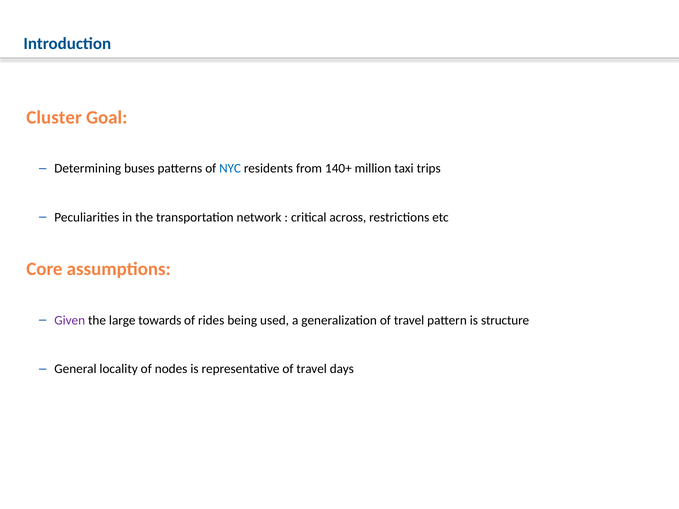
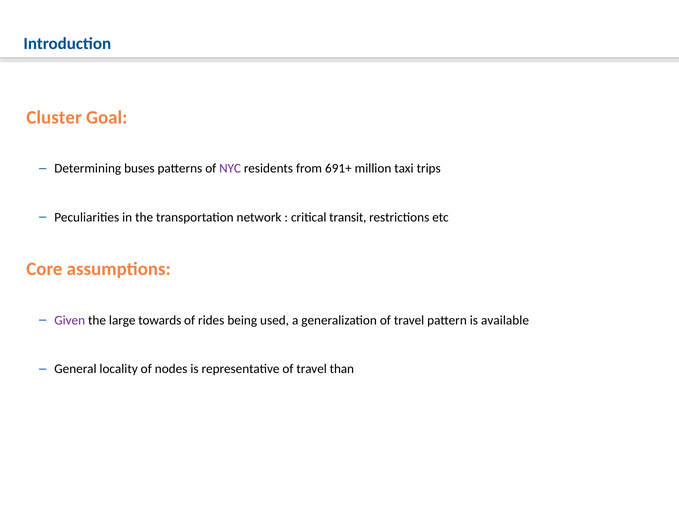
NYC colour: blue -> purple (230, 169)
140+: 140+ -> 691+ (338, 169)
across: across -> transit (348, 217)
structure: structure -> available (505, 320)
days: days -> than (342, 369)
